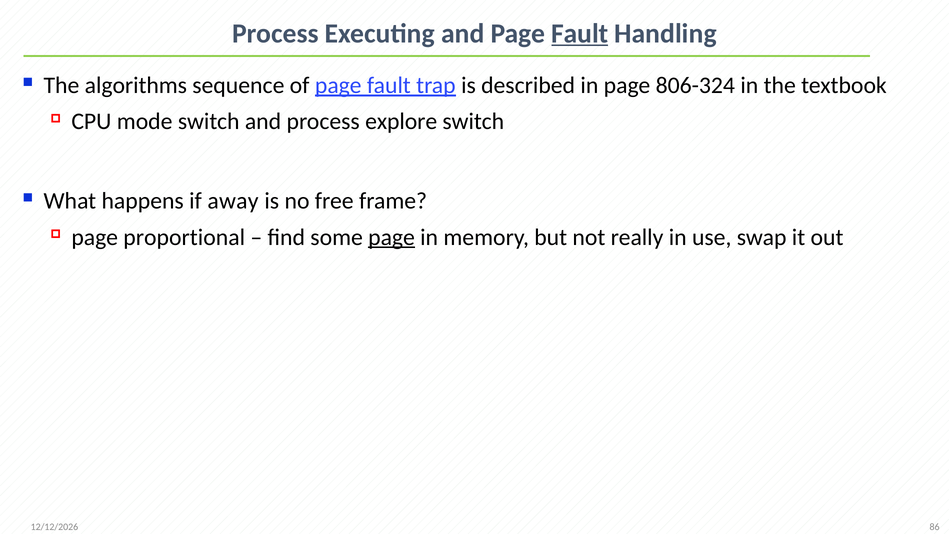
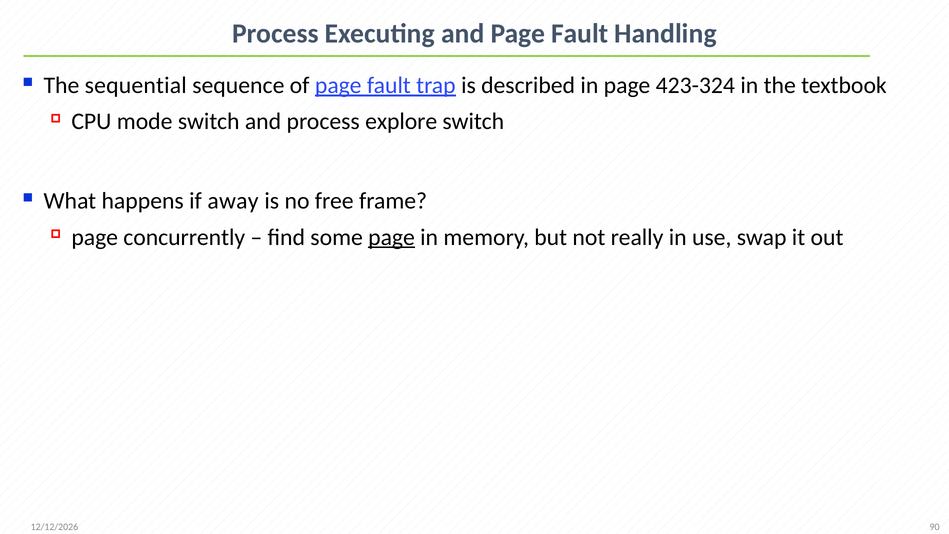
Fault underline: present -> none (580, 33)
algorithms: algorithms -> sequential (136, 85)
806-324: 806-324 -> 423-324 (695, 85)
proportional: proportional -> concurrently (184, 237)
86: 86 -> 90 (935, 527)
